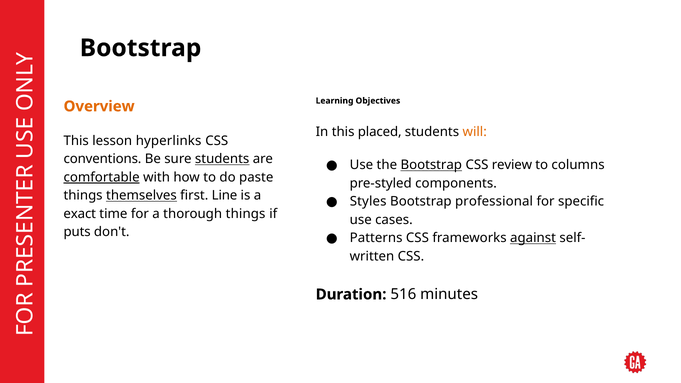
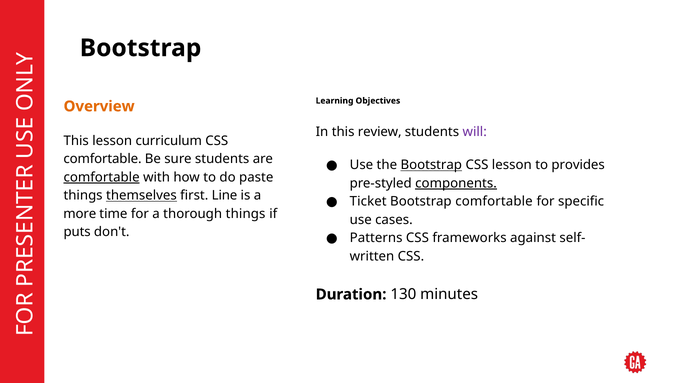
placed: placed -> review (380, 132)
will colour: orange -> purple (475, 132)
hyperlinks: hyperlinks -> curriculum (169, 141)
conventions: conventions -> comfortable (102, 159)
students underline: present -> none (222, 159)
CSS review: review -> lesson (512, 165)
columns: columns -> provides (578, 165)
components underline: none -> present (456, 183)
Styles: Styles -> Ticket (368, 202)
Bootstrap professional: professional -> comfortable (494, 202)
exact: exact -> more (80, 214)
against underline: present -> none (533, 238)
516: 516 -> 130 (403, 294)
